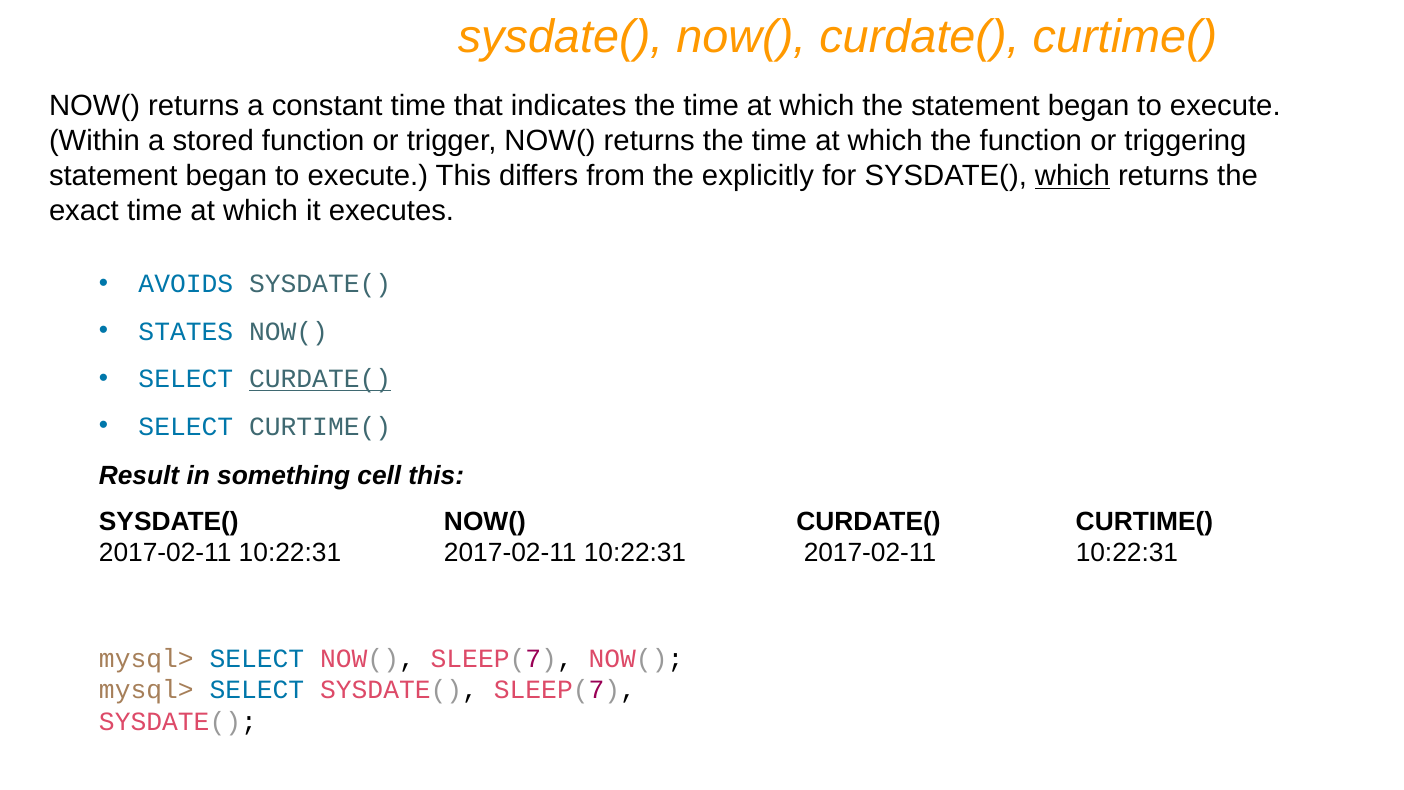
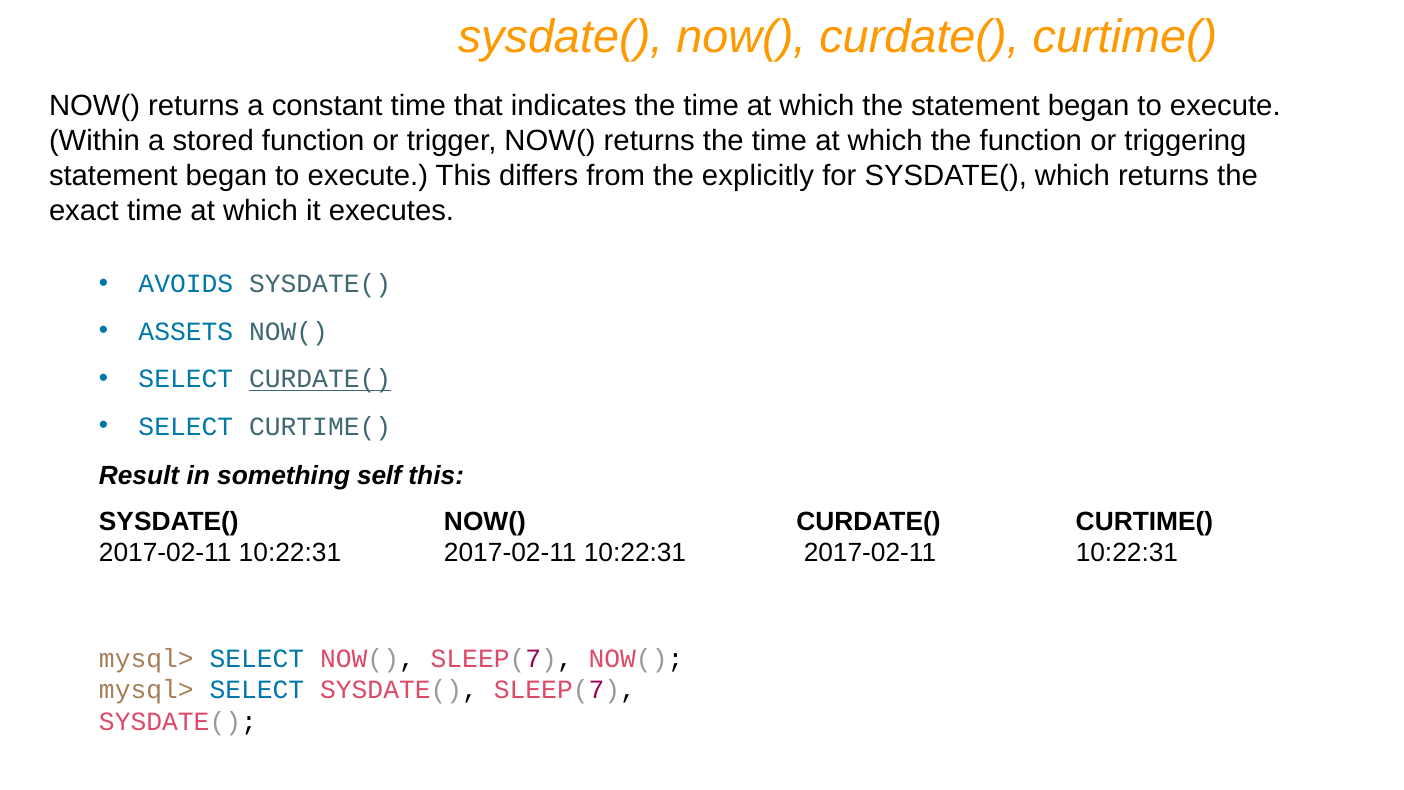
which underline: present -> none (1072, 176)
STATES: STATES -> ASSETS (186, 332)
cell: cell -> self (379, 476)
